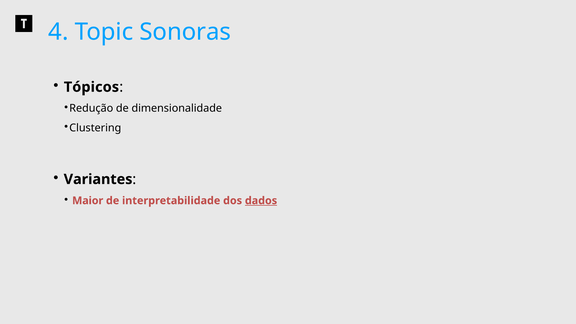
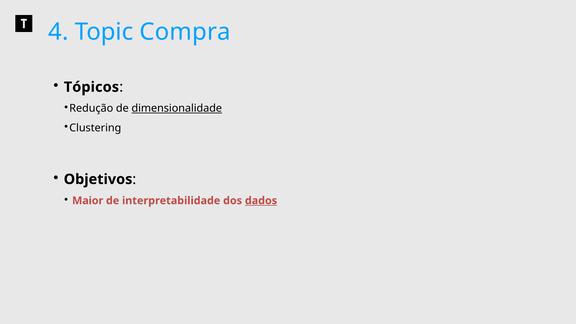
Sonoras: Sonoras -> Compra (185, 32)
dimensionalidade underline: none -> present (177, 108)
Variantes: Variantes -> Objetivos (98, 179)
